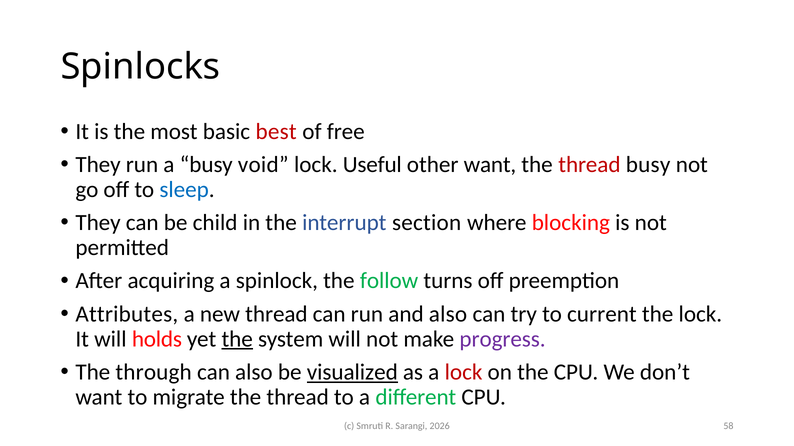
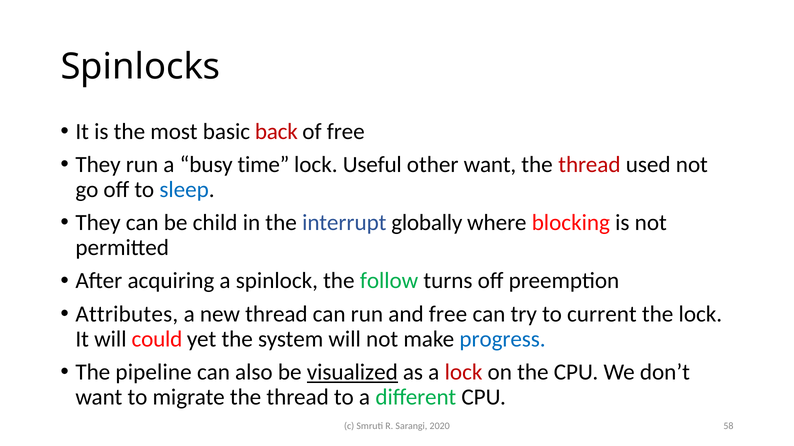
best: best -> back (276, 132)
void: void -> time (263, 165)
thread busy: busy -> used (648, 165)
section: section -> globally (427, 223)
and also: also -> free (448, 314)
holds: holds -> could (157, 339)
the underline: present -> none (237, 339)
progress colour: purple -> blue (503, 339)
through: through -> pipeline (154, 373)
2026: 2026 -> 2020 (440, 426)
